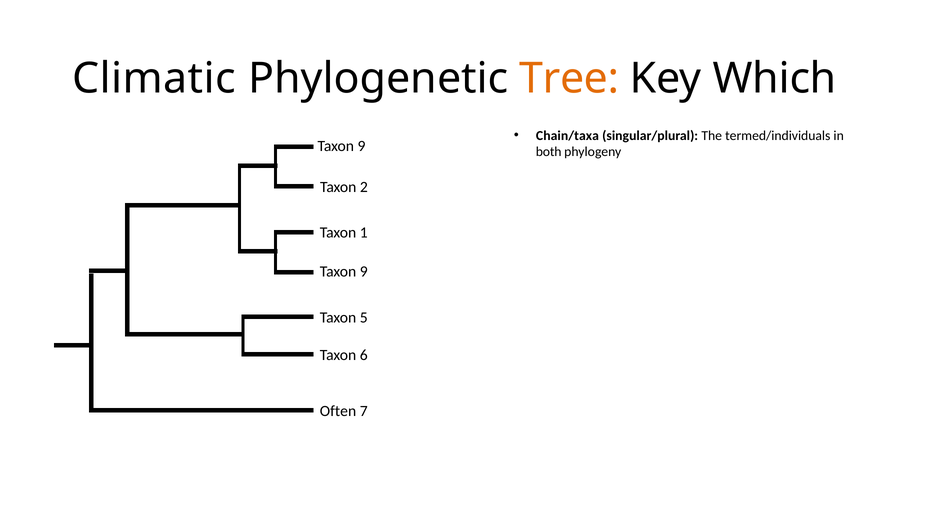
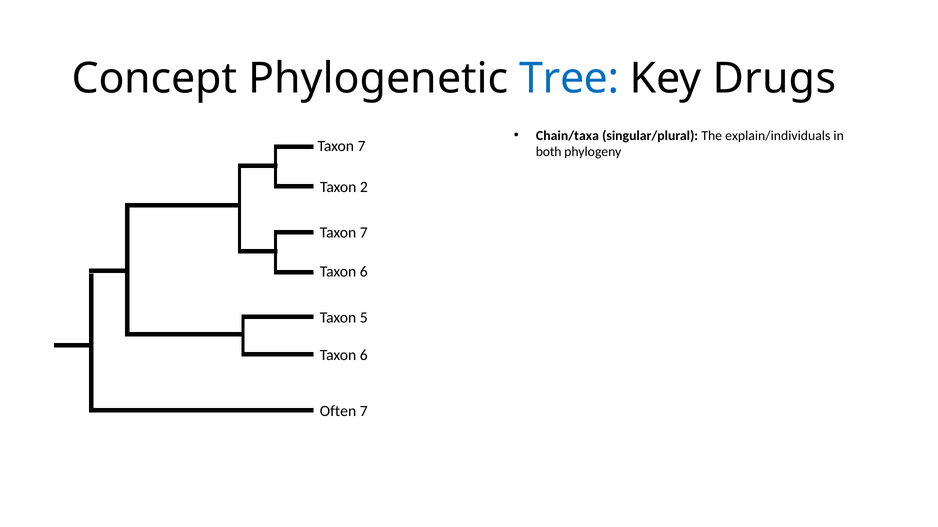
Climatic: Climatic -> Concept (154, 79)
Tree colour: orange -> blue (569, 79)
Which: Which -> Drugs (774, 79)
termed/individuals: termed/individuals -> explain/individuals (778, 136)
9: 9 -> 7 (362, 147)
1: 1 -> 7 (364, 233)
9: 9 -> 6 (364, 272)
